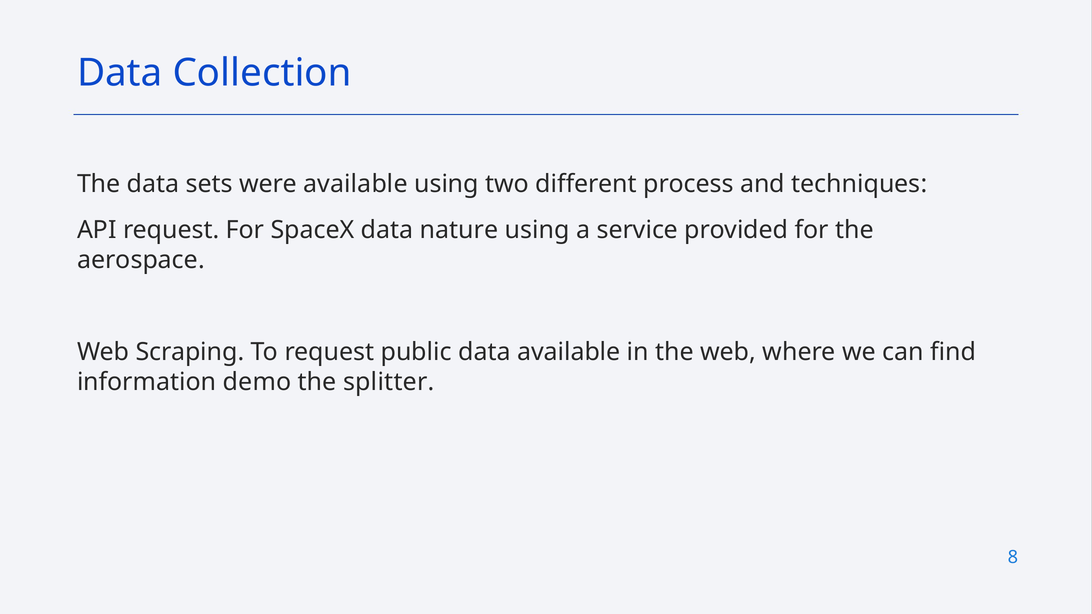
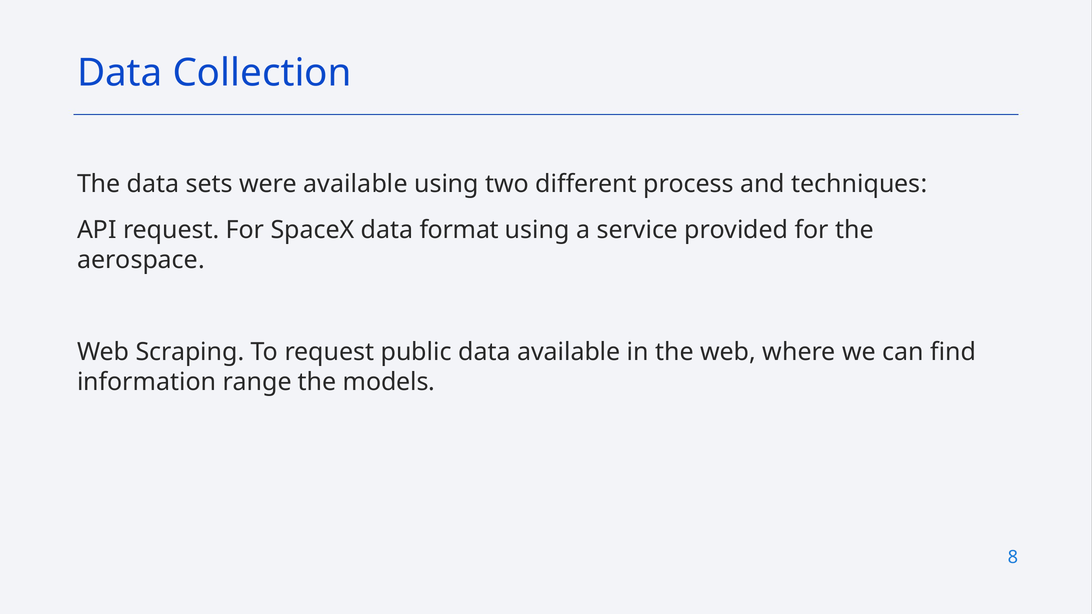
nature: nature -> format (459, 230)
demo: demo -> range (257, 382)
splitter: splitter -> models (389, 382)
